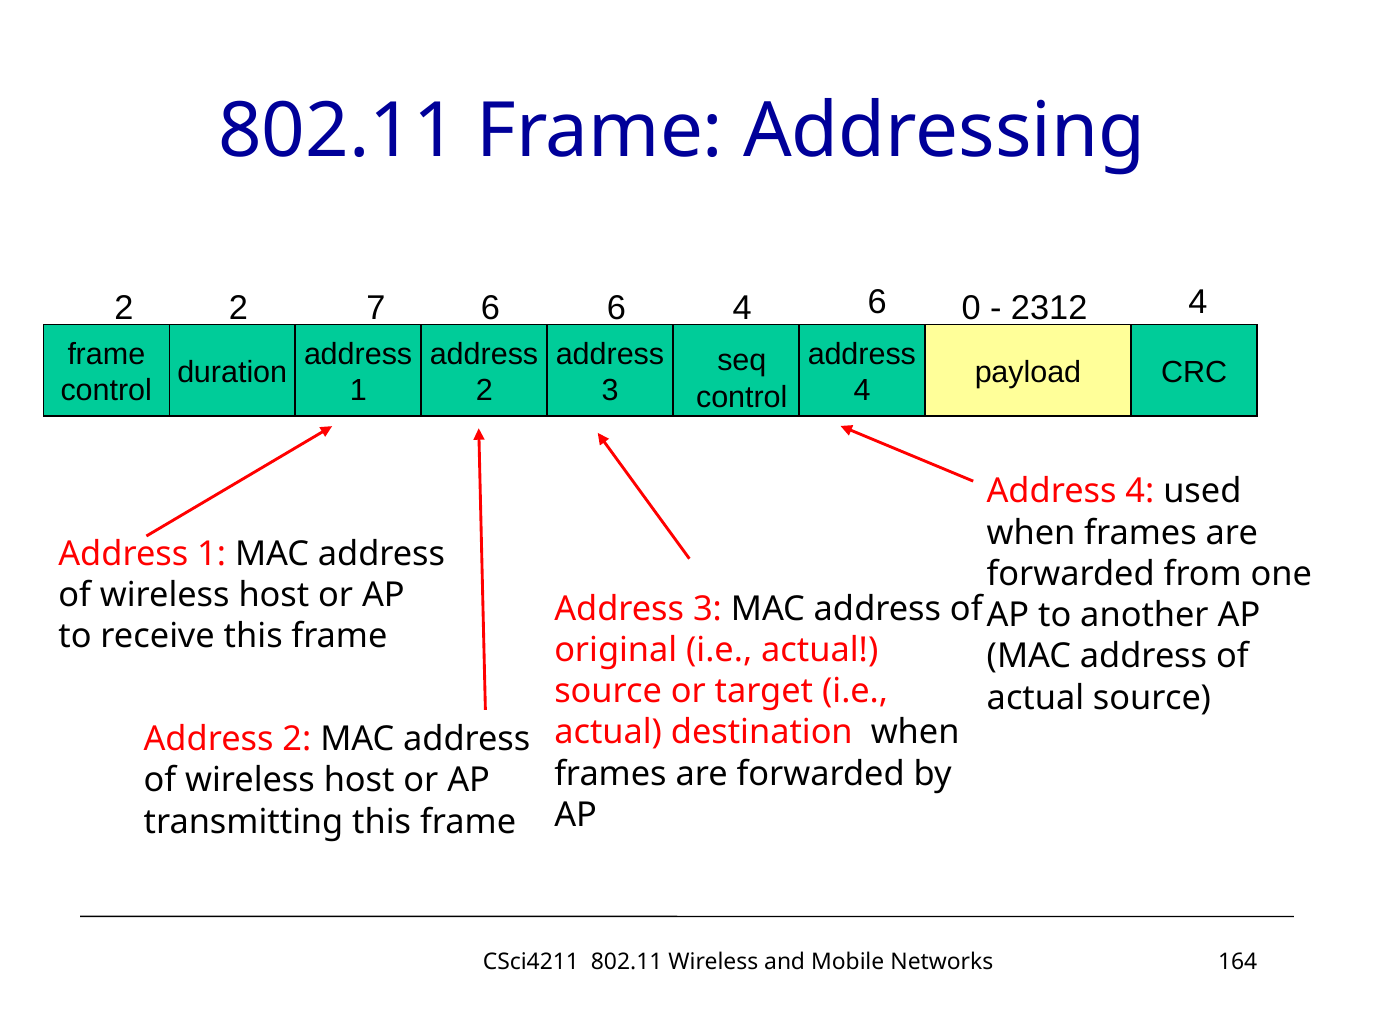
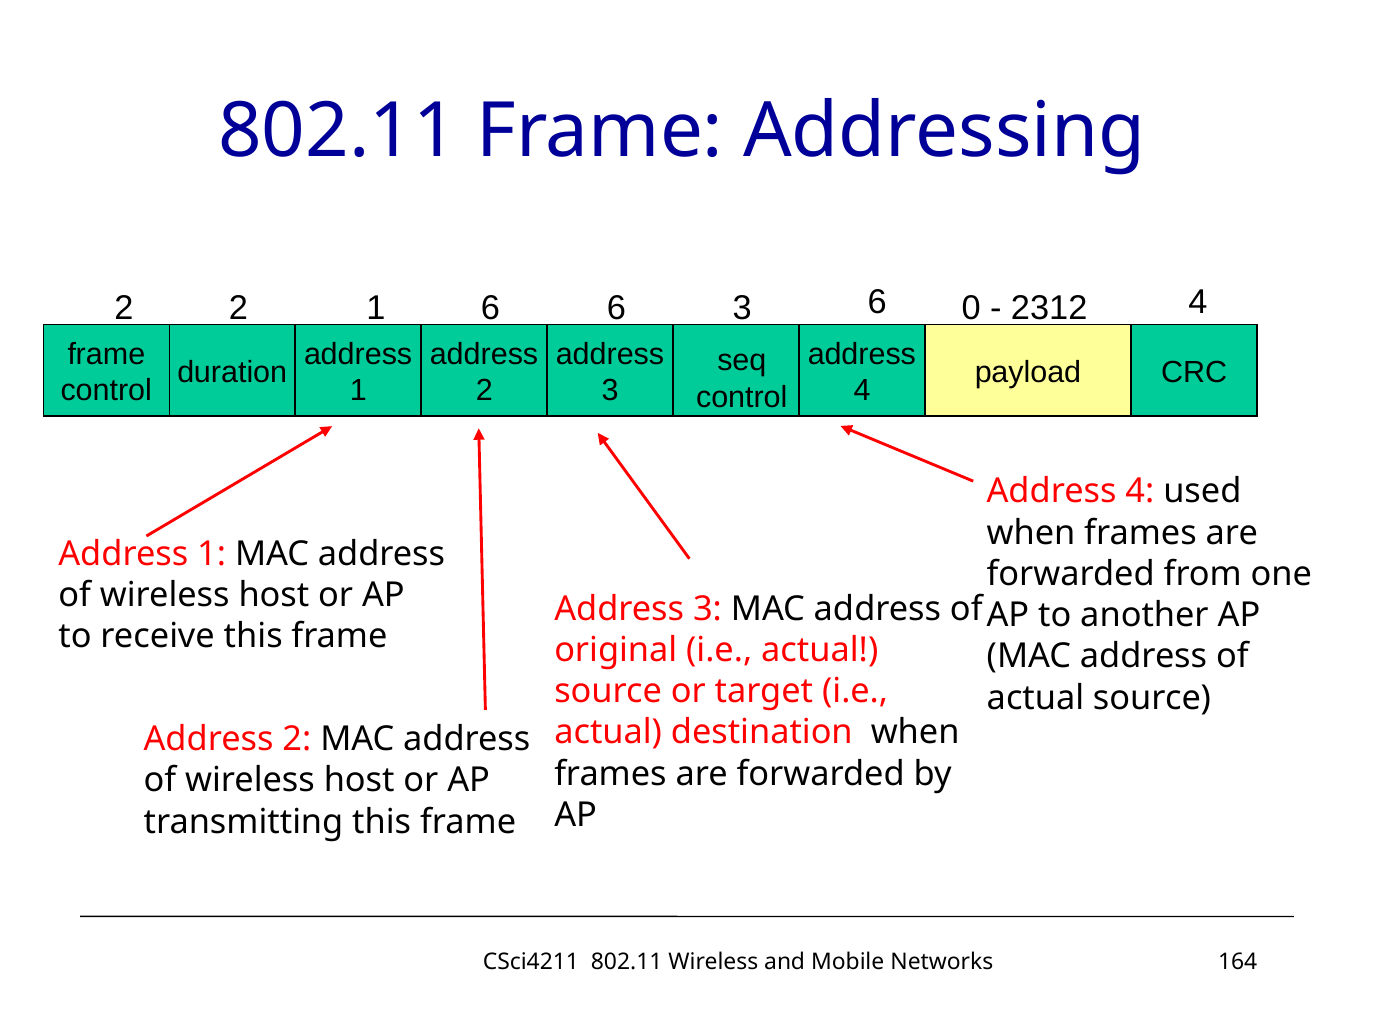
2 7: 7 -> 1 (376, 308)
6 4: 4 -> 3 (742, 308)
